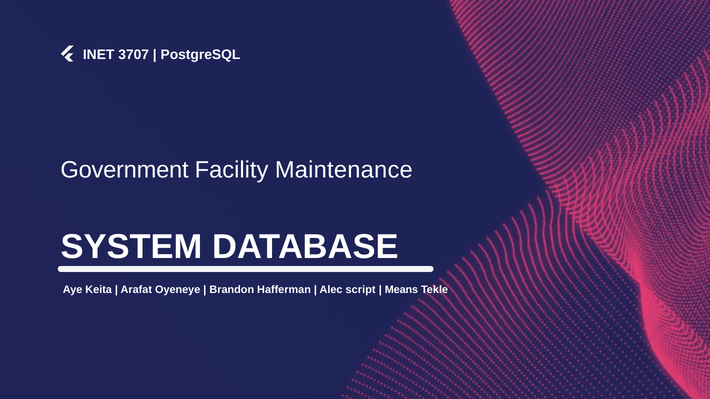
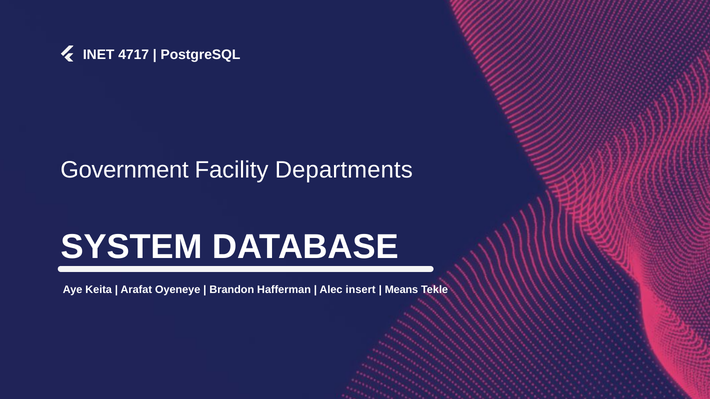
3707: 3707 -> 4717 (134, 55)
Maintenance: Maintenance -> Departments (344, 170)
script: script -> insert (361, 290)
